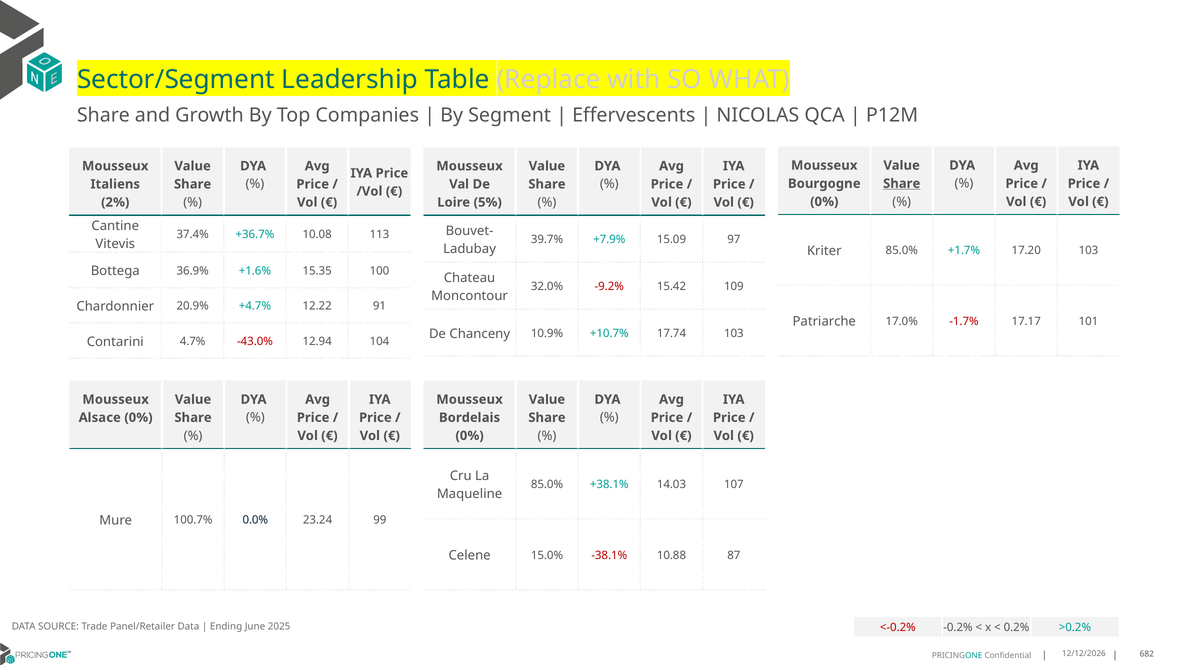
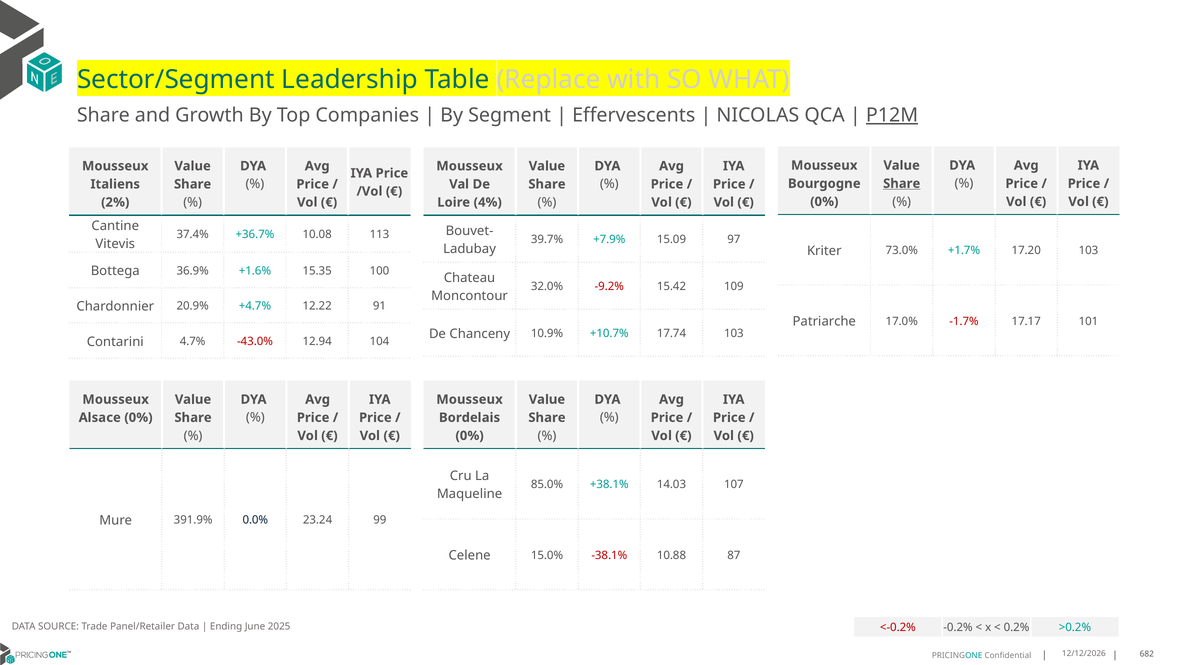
P12M underline: none -> present (892, 115)
5%: 5% -> 4% (488, 202)
Kriter 85.0%: 85.0% -> 73.0% (902, 251)
100.7%: 100.7% -> 391.9% (193, 520)
